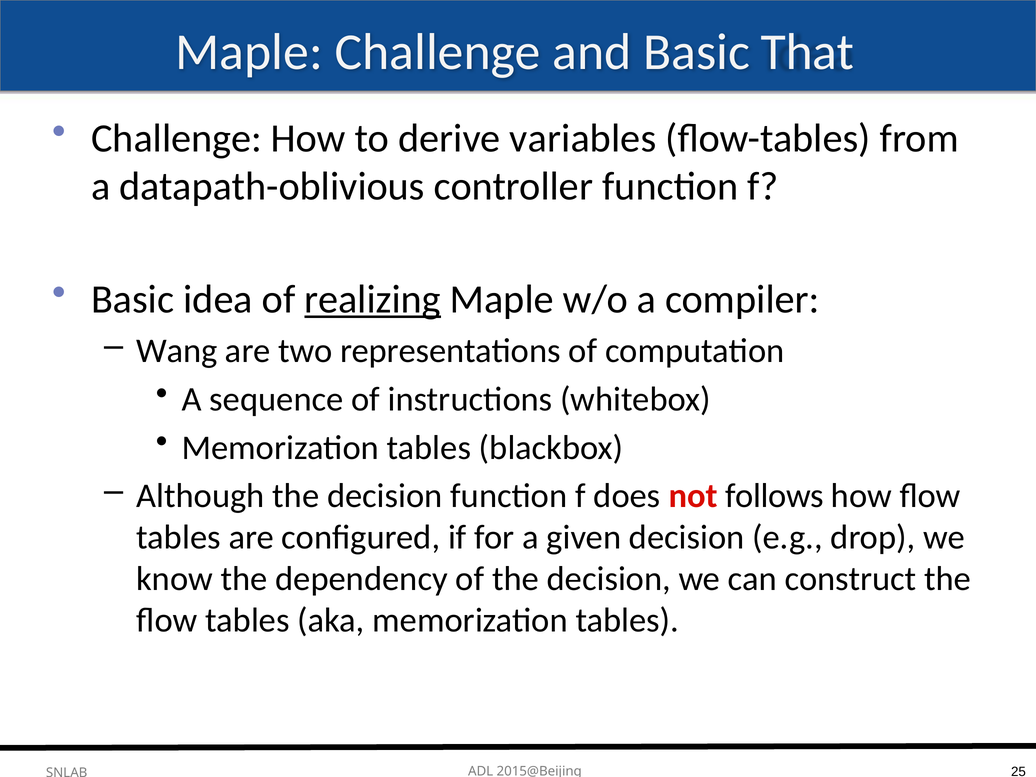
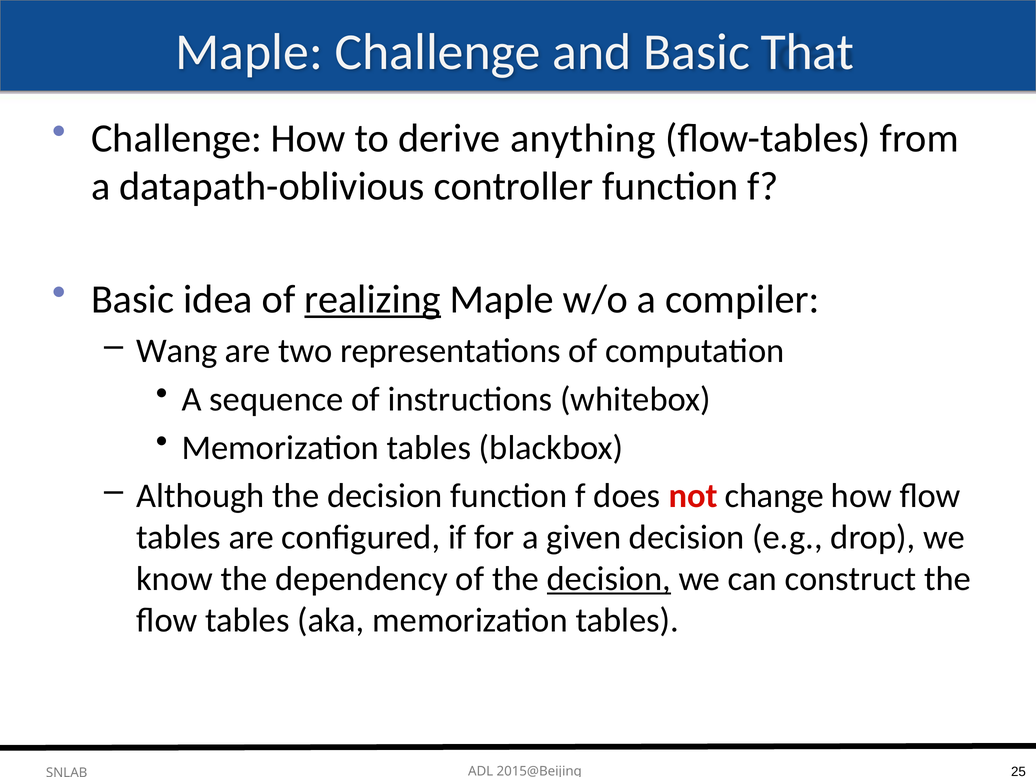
variables: variables -> anything (583, 138)
follows: follows -> change (774, 496)
decision underline: none -> present (609, 579)
